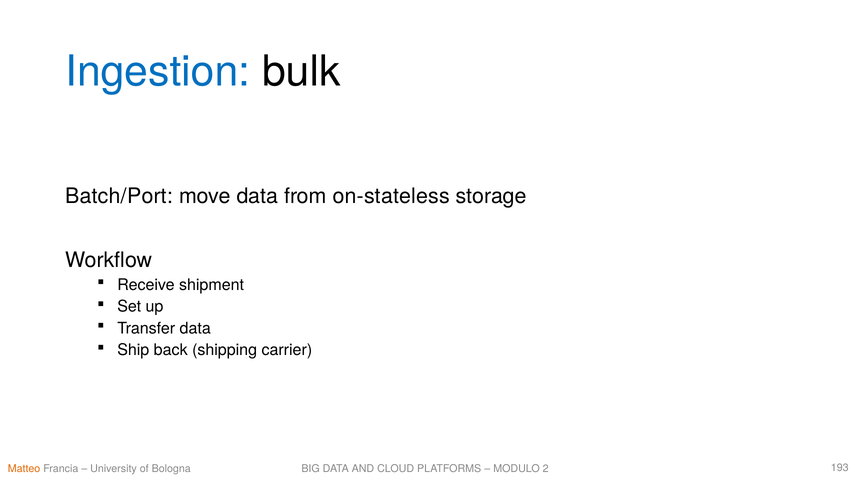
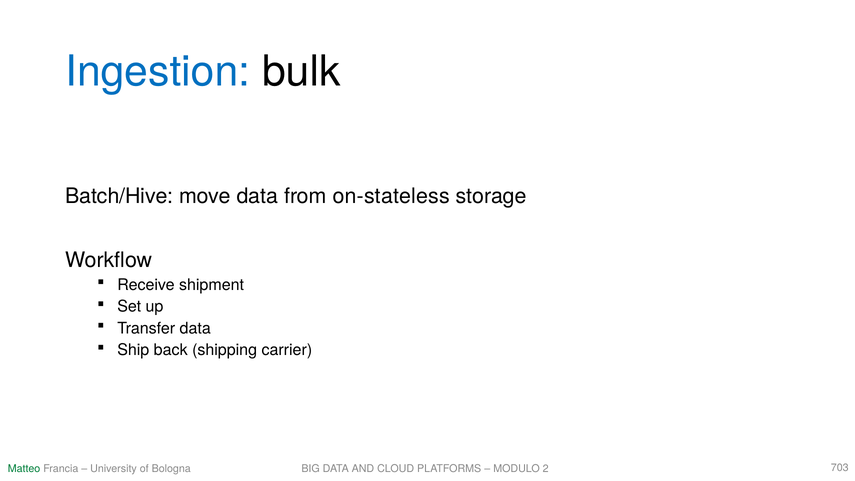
Batch/Port: Batch/Port -> Batch/Hive (119, 196)
Matteo colour: orange -> green (24, 469)
193: 193 -> 703 (840, 468)
